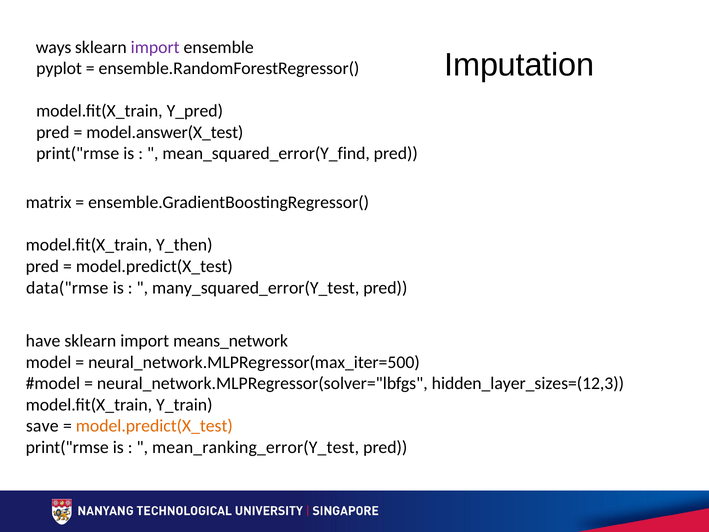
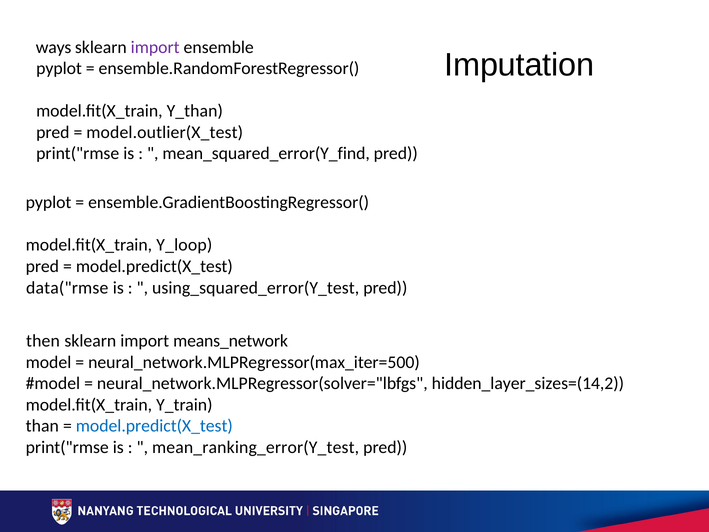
Y_pred: Y_pred -> Y_than (195, 111)
model.answer(X_test: model.answer(X_test -> model.outlier(X_test (165, 132)
matrix: matrix -> pyplot (49, 202)
Y_then: Y_then -> Y_loop (184, 245)
many_squared_error(Y_test: many_squared_error(Y_test -> using_squared_error(Y_test (256, 288)
have: have -> then (43, 341)
hidden_layer_sizes=(12,3: hidden_layer_sizes=(12,3 -> hidden_layer_sizes=(14,2 (528, 383)
save: save -> than (42, 426)
model.predict(X_test colour: orange -> blue (154, 426)
